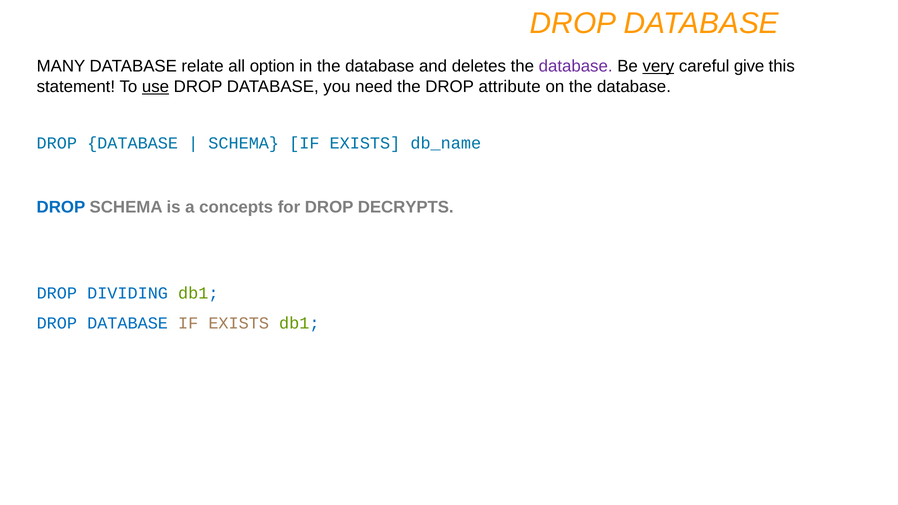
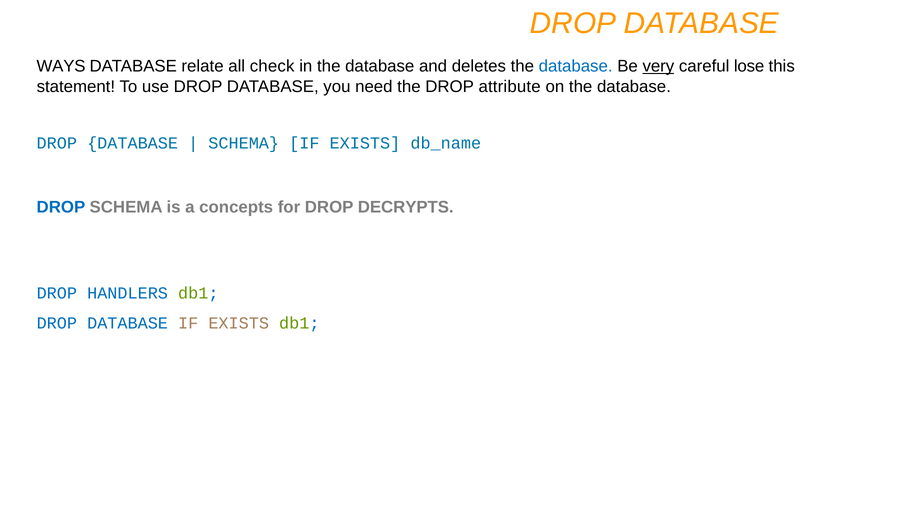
MANY: MANY -> WAYS (61, 66)
option: option -> check (272, 66)
database colour: purple -> blue (576, 66)
give: give -> lose (749, 66)
use underline: present -> none (155, 87)
DIVIDING: DIVIDING -> HANDLERS (128, 293)
